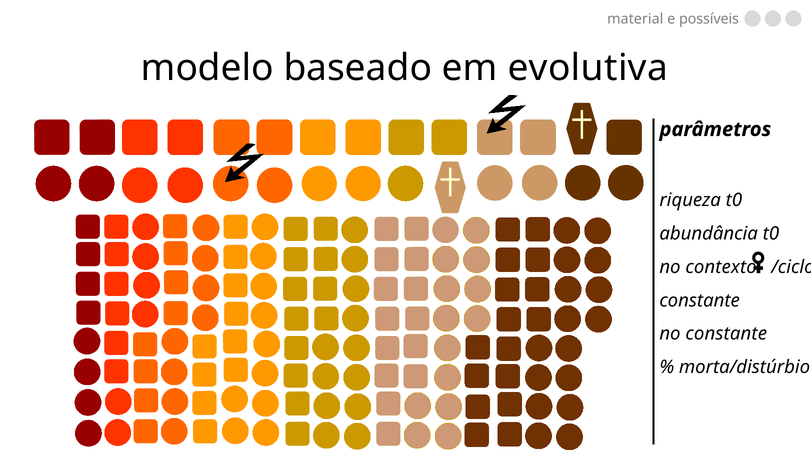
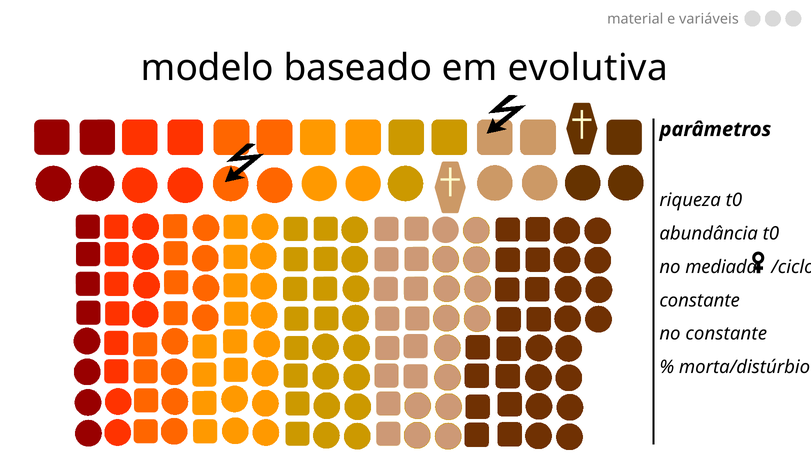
possíveis: possíveis -> variáveis (709, 19)
contexto: contexto -> mediada (721, 267)
